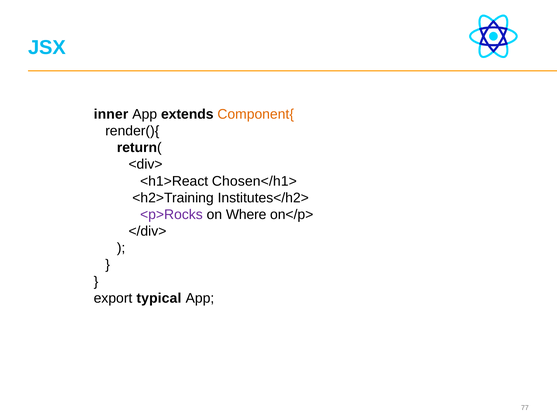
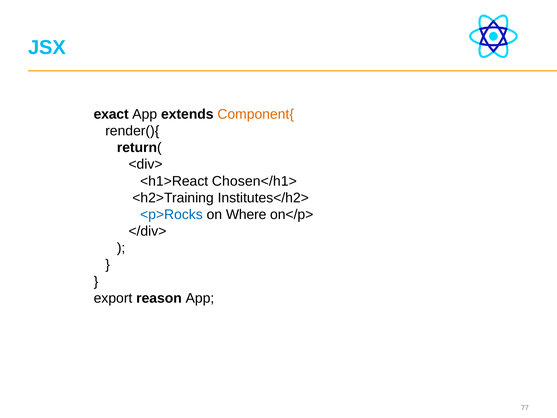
inner: inner -> exact (111, 114)
<p>Rocks colour: purple -> blue (171, 214)
typical: typical -> reason (159, 298)
